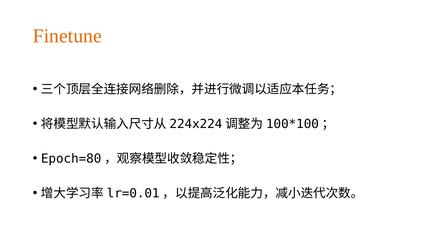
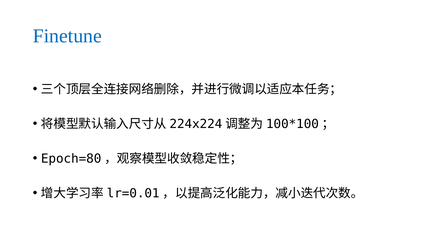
Finetune colour: orange -> blue (67, 36)
